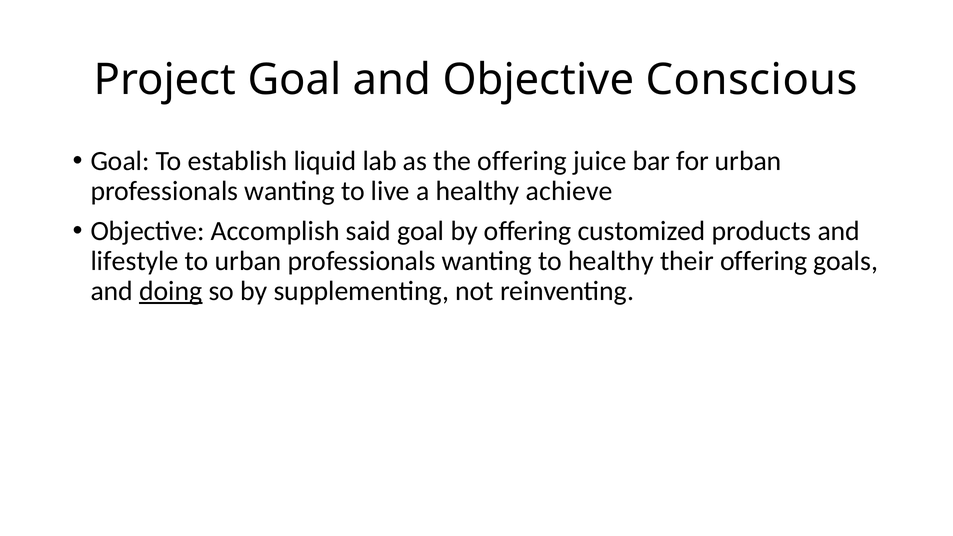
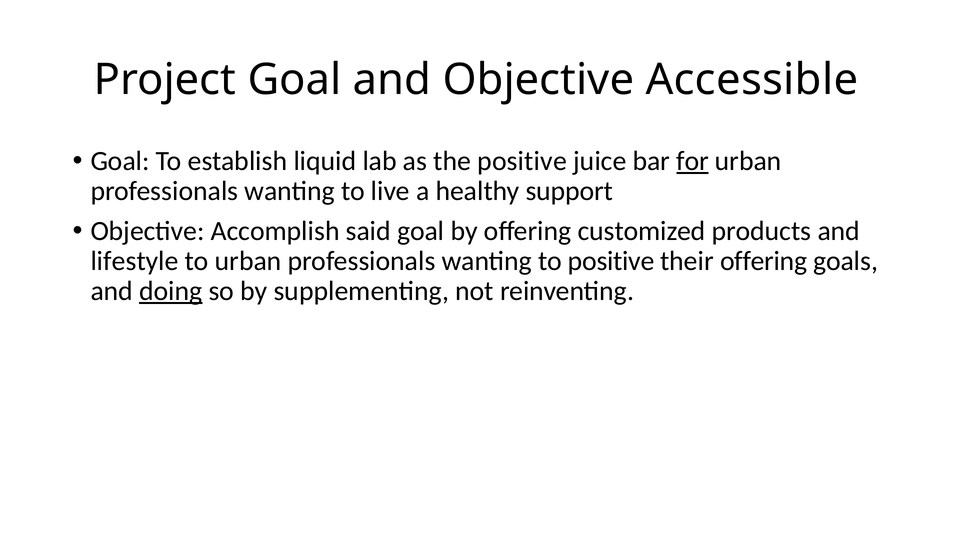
Conscious: Conscious -> Accessible (752, 80)
the offering: offering -> positive (522, 161)
for underline: none -> present (693, 161)
achieve: achieve -> support (569, 191)
to healthy: healthy -> positive (611, 261)
